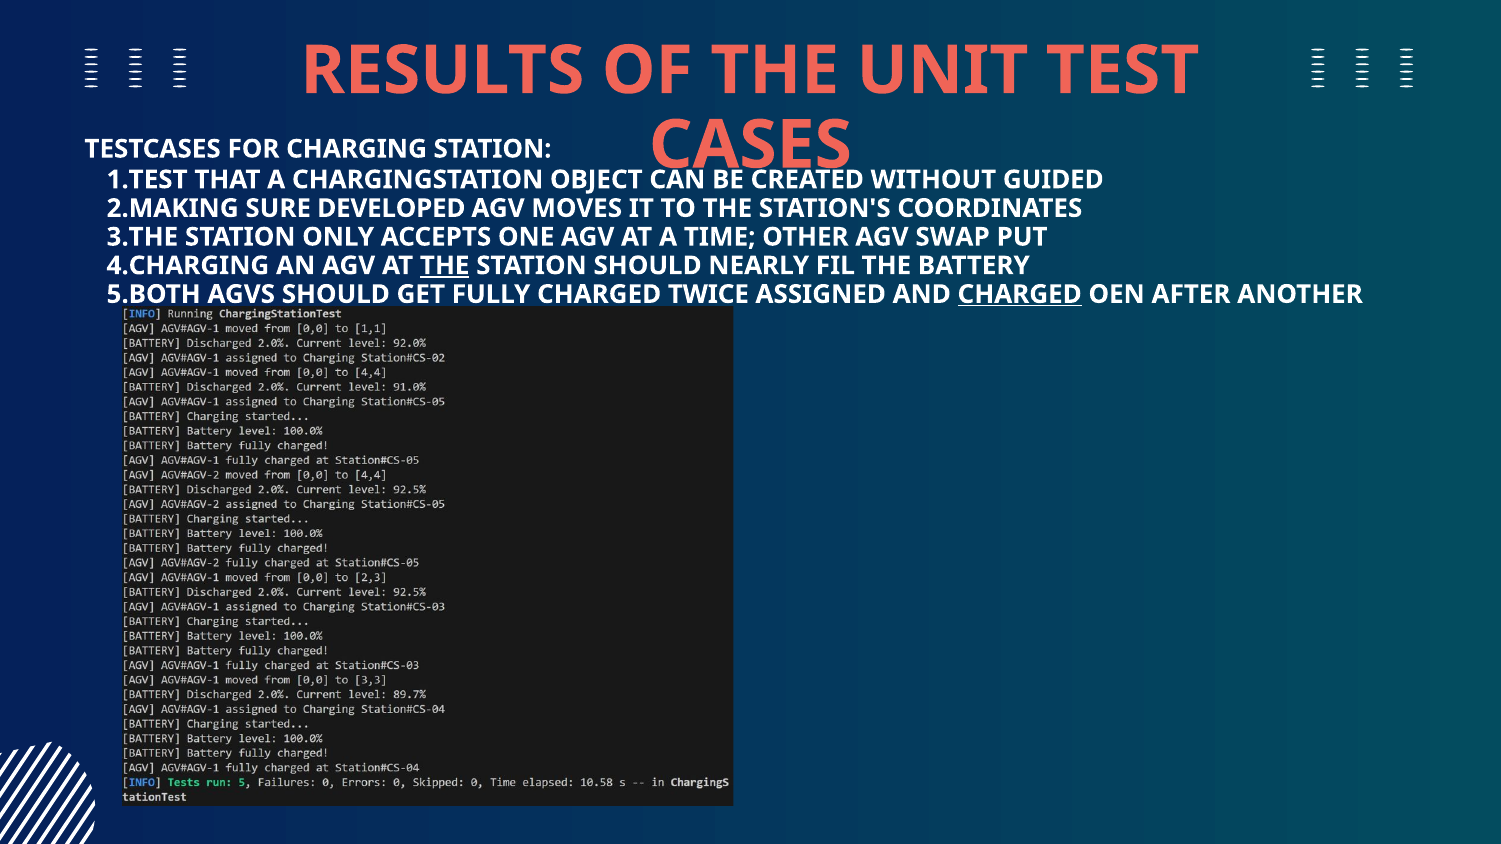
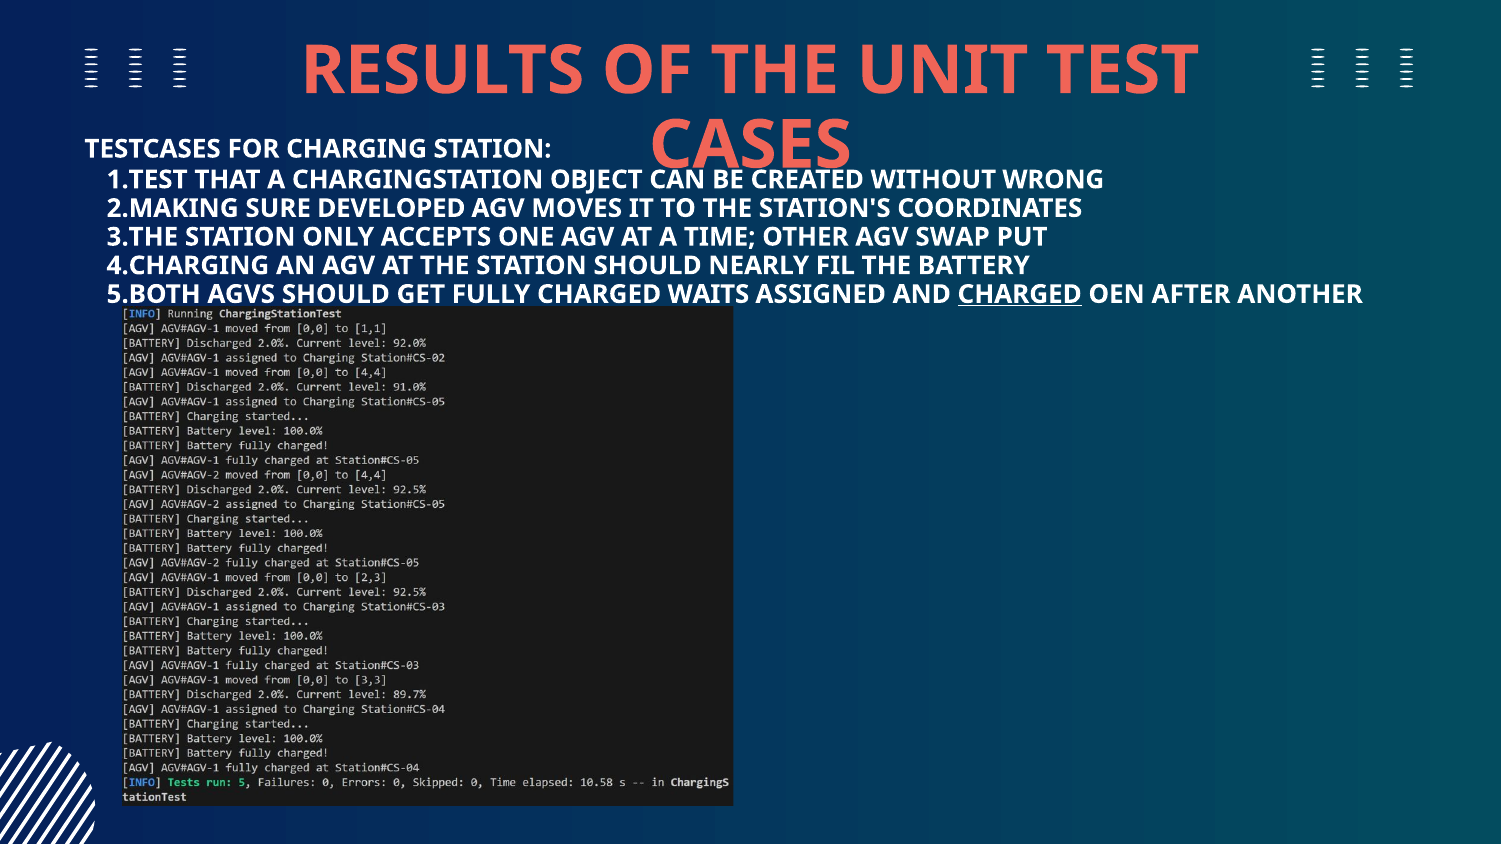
GUIDED: GUIDED -> WRONG (1053, 180)
THE underline: present -> none (445, 266)
TWICE: TWICE -> WAITS (708, 294)
